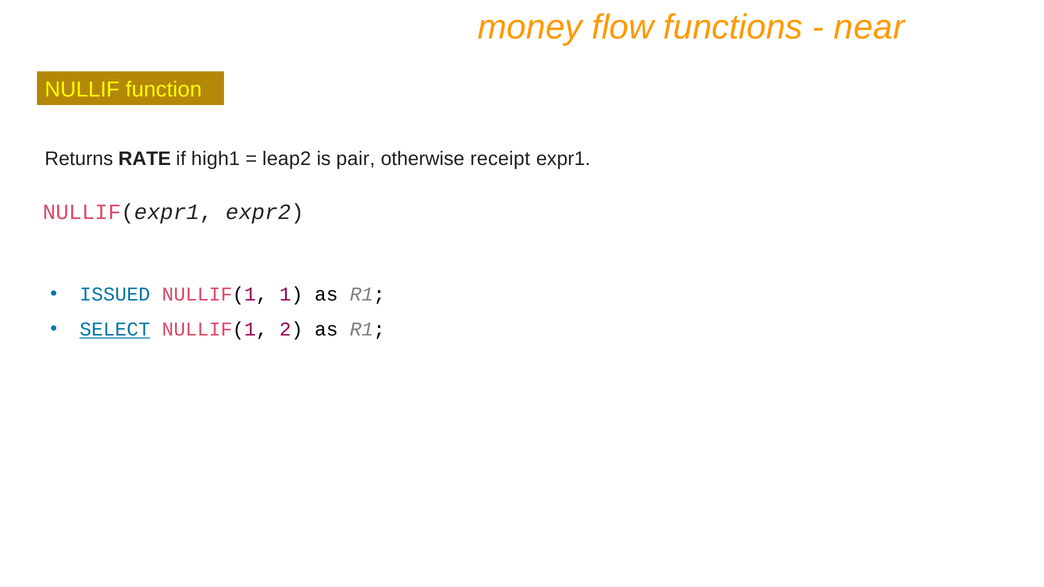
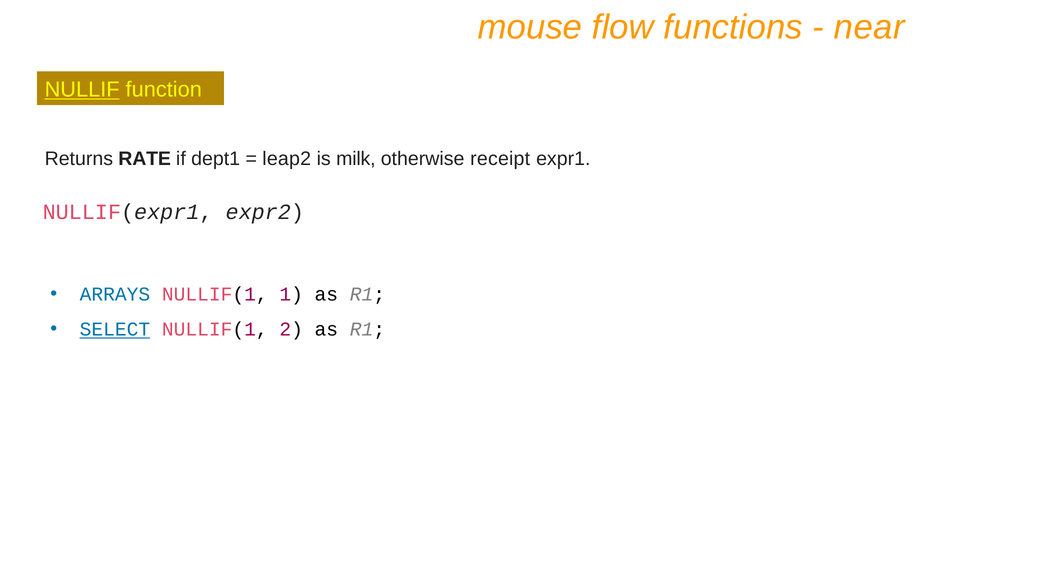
money: money -> mouse (530, 27)
NULLIF underline: none -> present (82, 90)
high1: high1 -> dept1 (216, 159)
pair: pair -> milk (356, 159)
ISSUED: ISSUED -> ARRAYS (115, 294)
